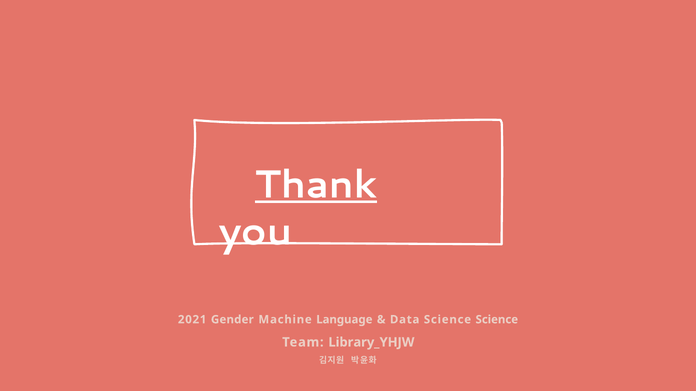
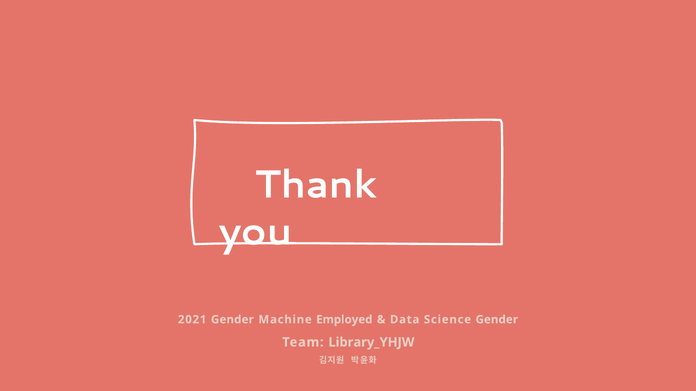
Thank underline: present -> none (316, 185)
Language: Language -> Employed (344, 320)
Science Science: Science -> Gender (497, 320)
